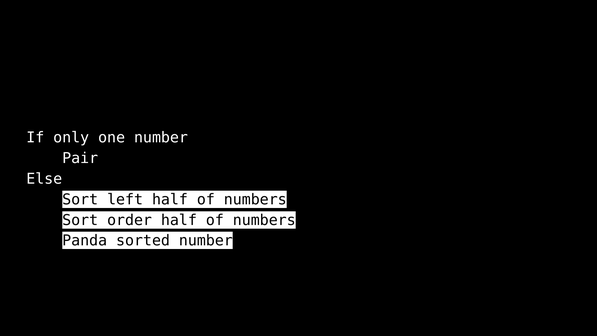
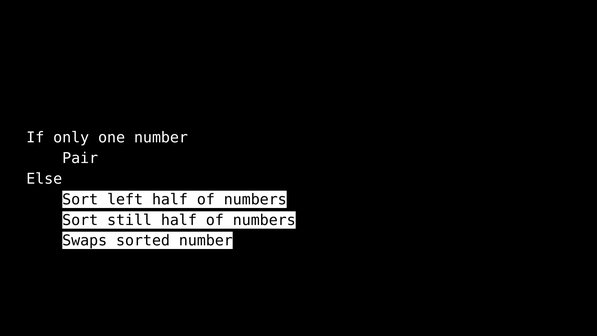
order: order -> still (130, 220)
Panda: Panda -> Swaps (85, 241)
